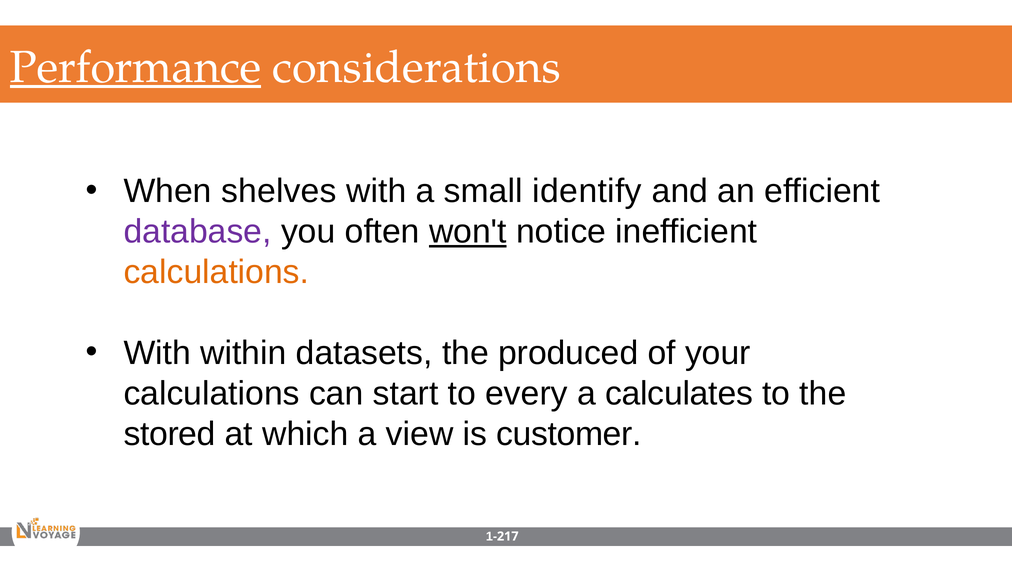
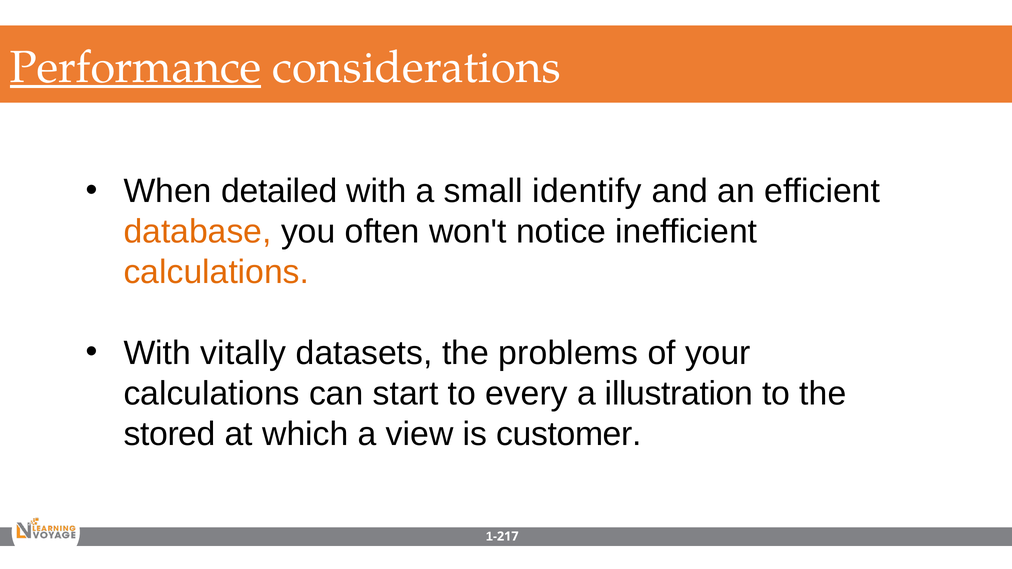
shelves: shelves -> detailed (279, 191)
database colour: purple -> orange (198, 232)
won't underline: present -> none (468, 232)
within: within -> vitally (243, 353)
produced: produced -> problems (568, 353)
calculates: calculates -> illustration (679, 394)
